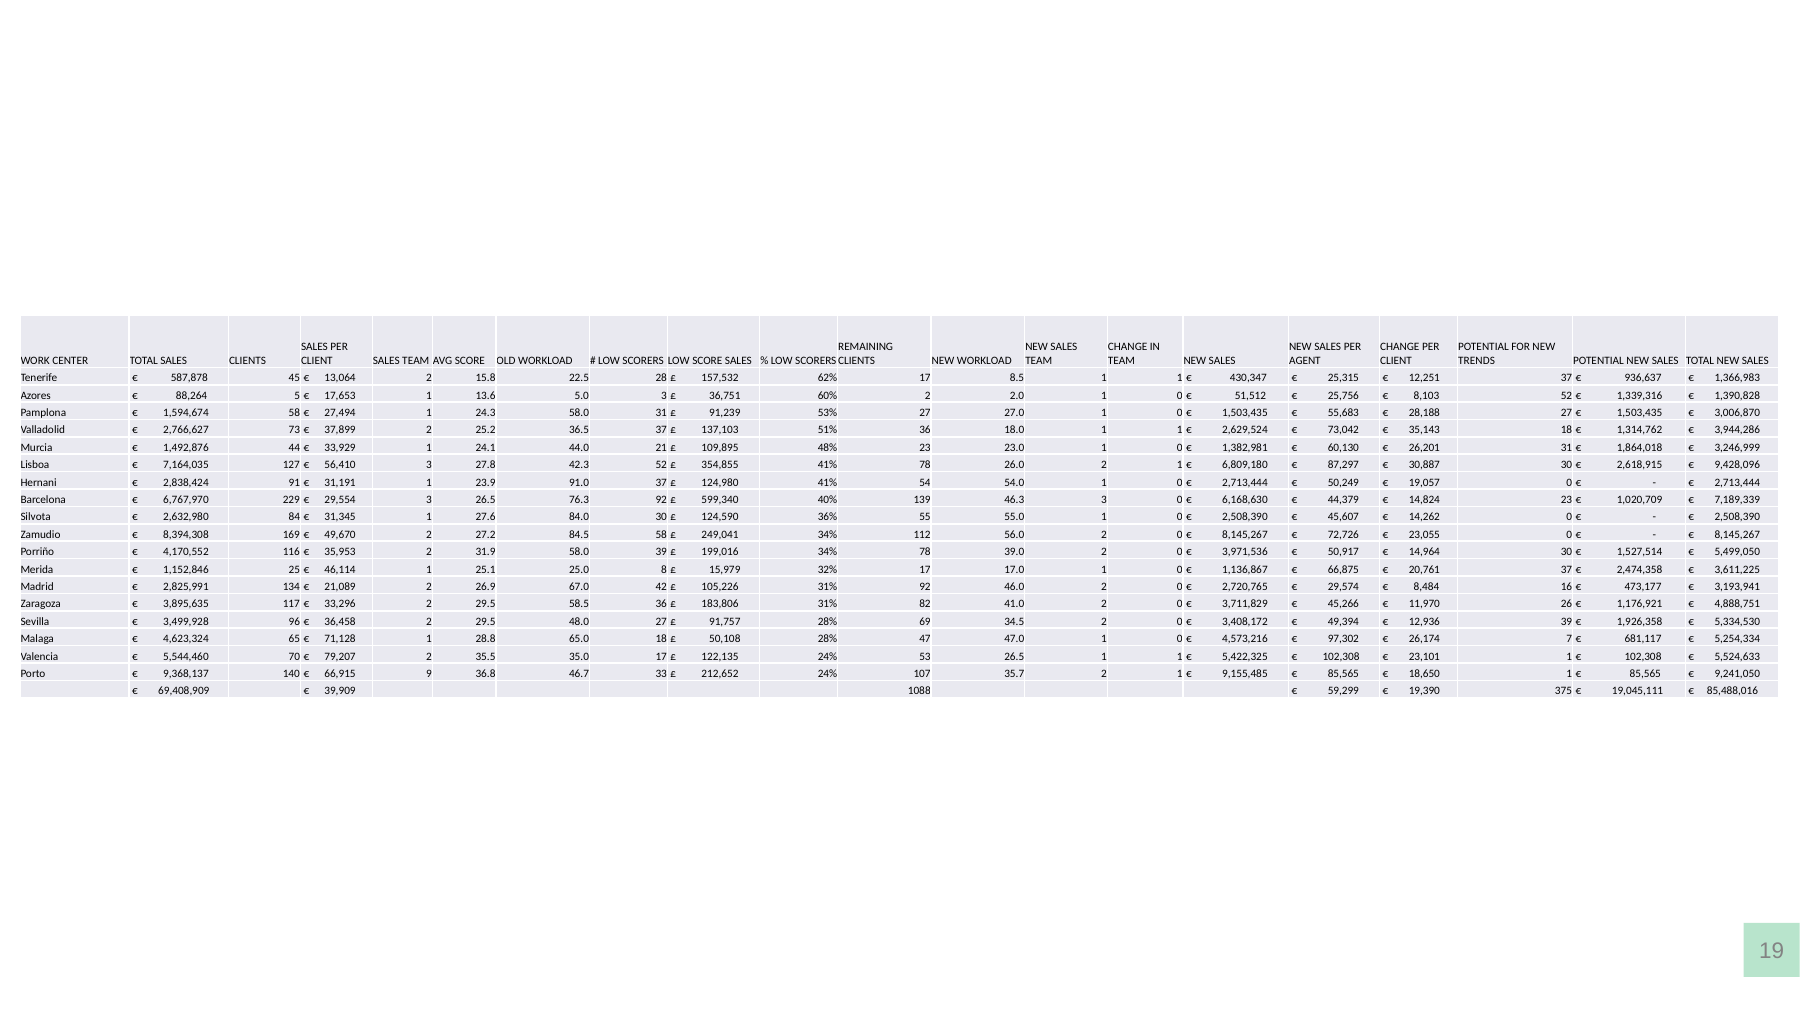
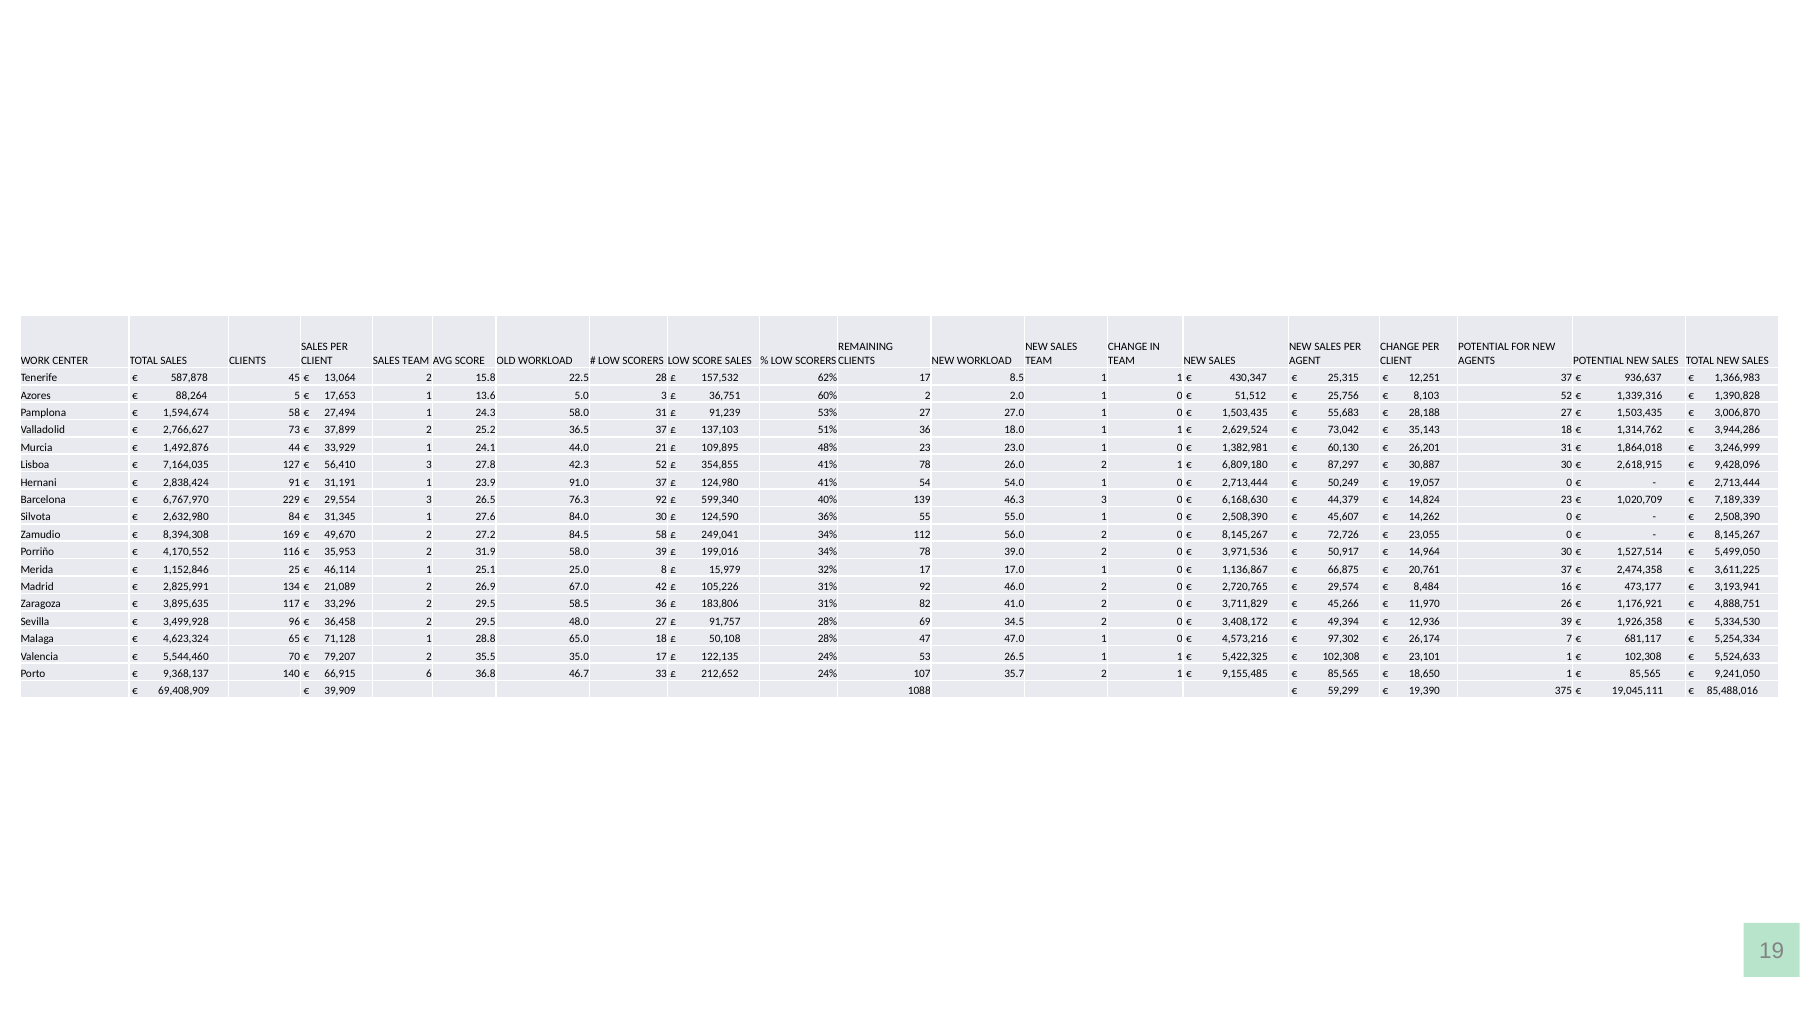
TRENDS: TRENDS -> AGENTS (1477, 361)
9: 9 -> 6 (429, 674)
